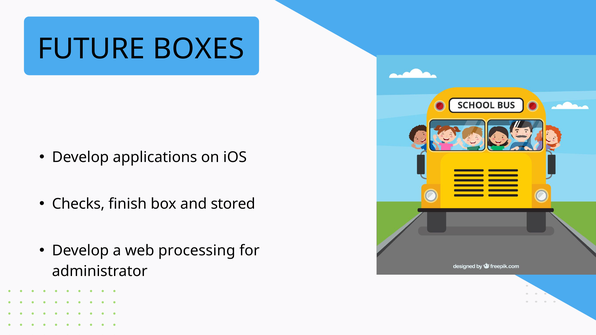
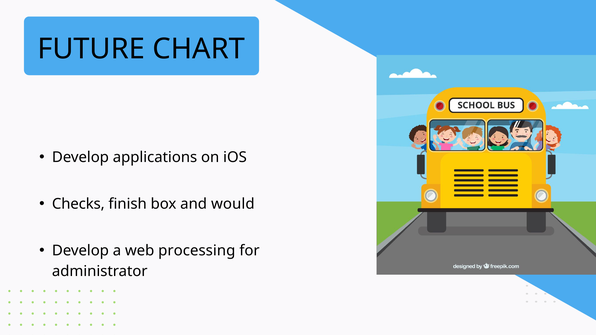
BOXES: BOXES -> CHART (199, 49)
stored: stored -> would (233, 204)
